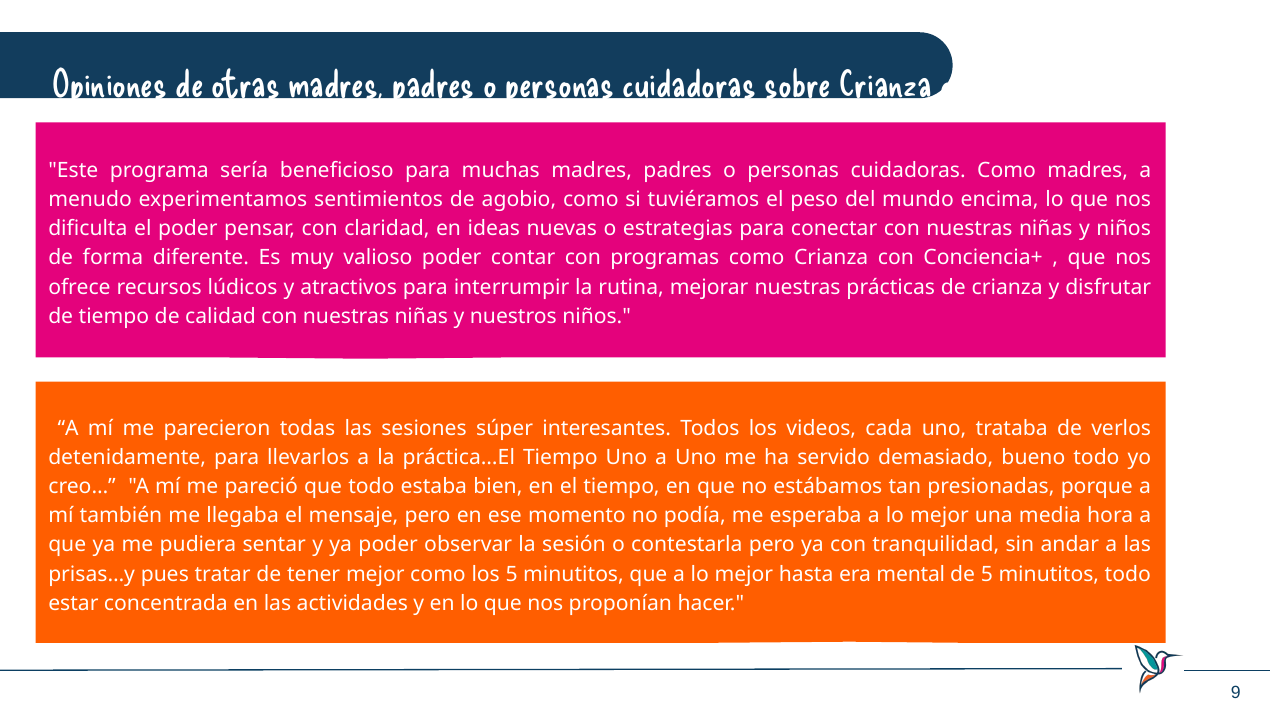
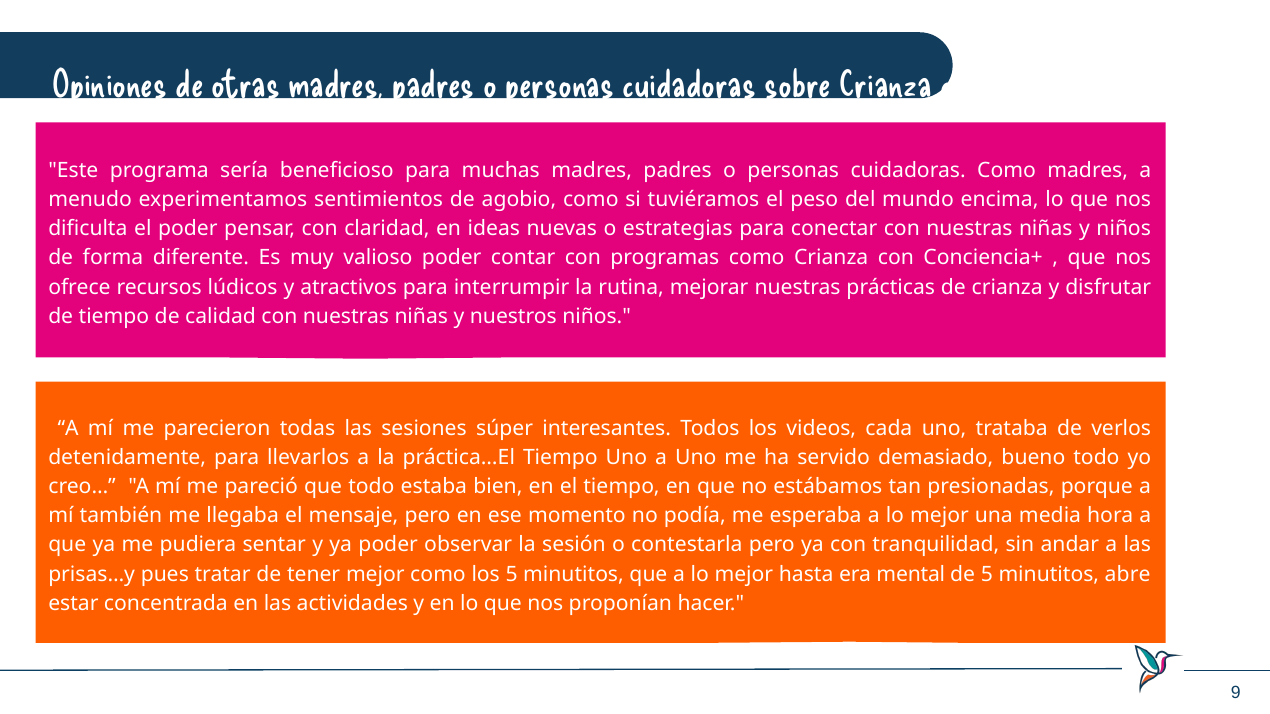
minutitos todo: todo -> abre (1128, 574)
